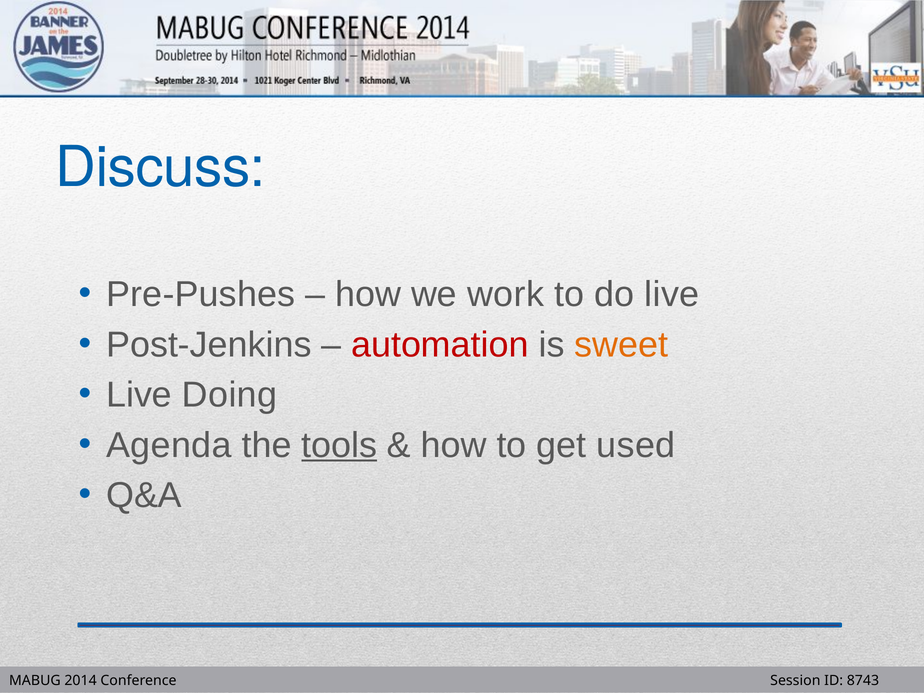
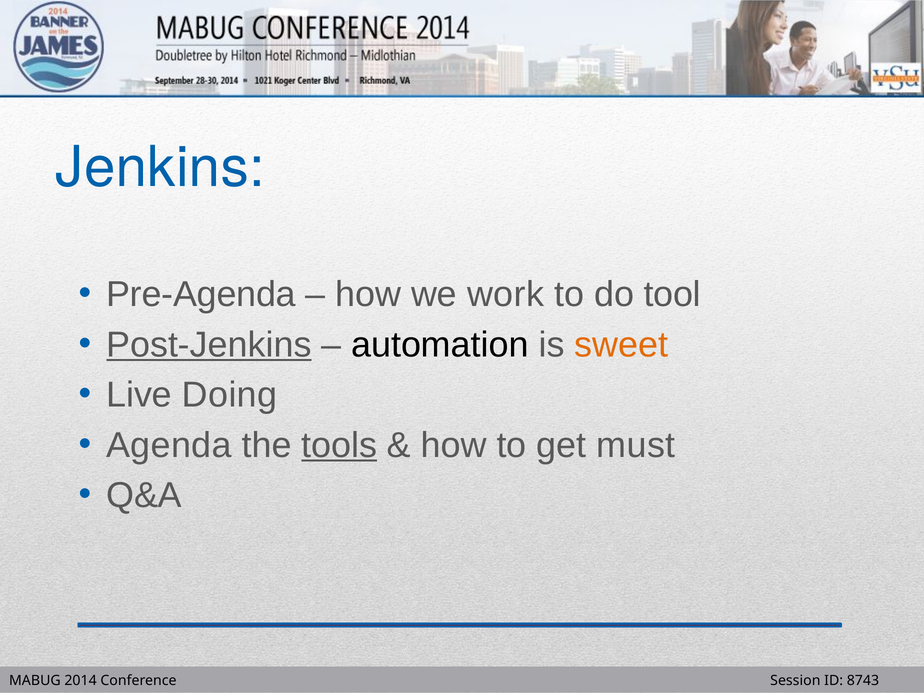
Discuss: Discuss -> Jenkins (160, 167)
Pre-Pushes: Pre-Pushes -> Pre-Agenda (201, 294)
do live: live -> tool (672, 294)
Post-Jenkins underline: none -> present (209, 345)
automation colour: red -> black (440, 345)
used: used -> must (636, 445)
